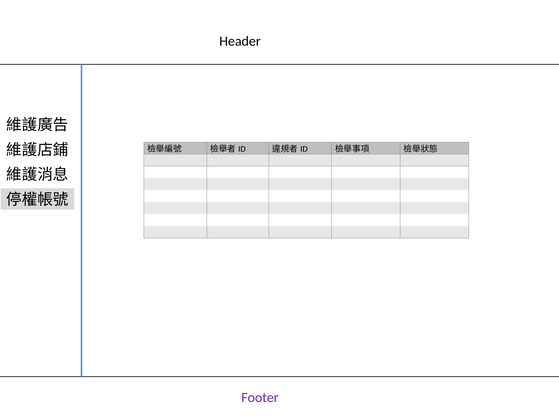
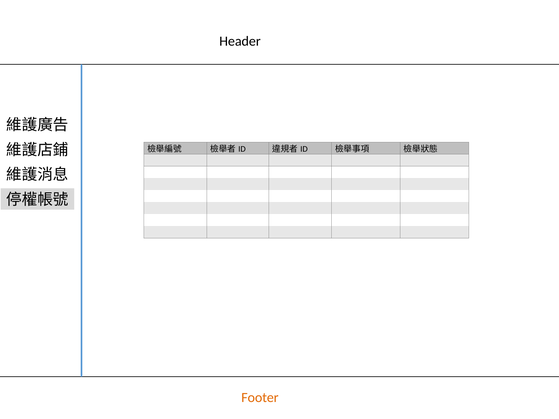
Footer colour: purple -> orange (260, 398)
